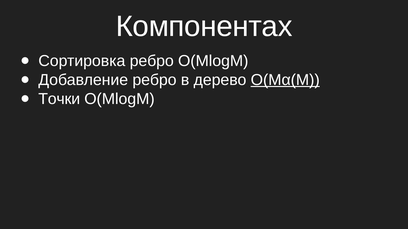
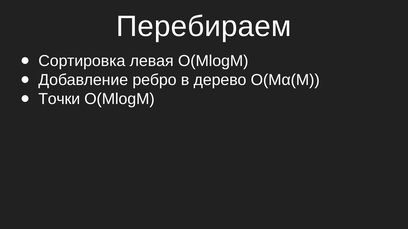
Компонентах: Компонентах -> Перебираем (204, 27)
Сортировка ребро: ребро -> левая (152, 61)
O(Mα(M underline: present -> none (285, 80)
